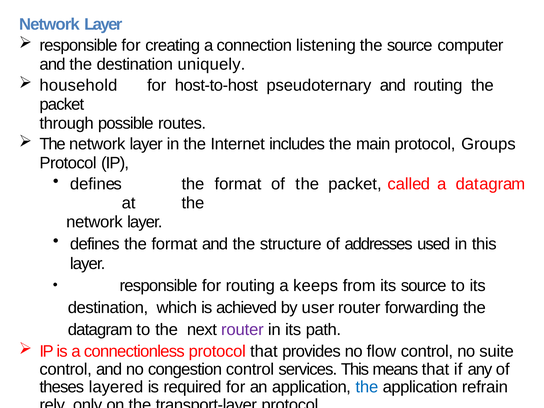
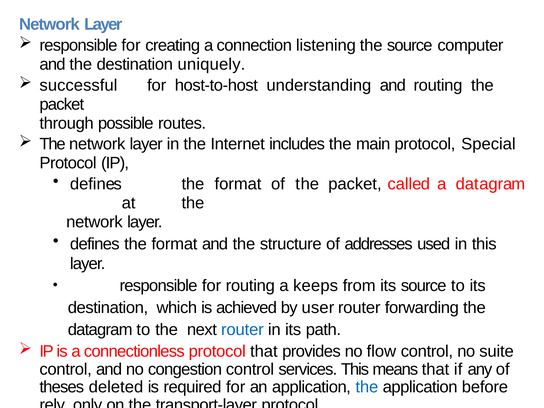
household: household -> successful (78, 85)
pseudoternary: pseudoternary -> understanding (319, 85)
Groups: Groups -> Special (488, 144)
router colour: purple -> blue (242, 330)
layered: layered -> deleted (116, 387)
refrain: refrain -> before (485, 387)
